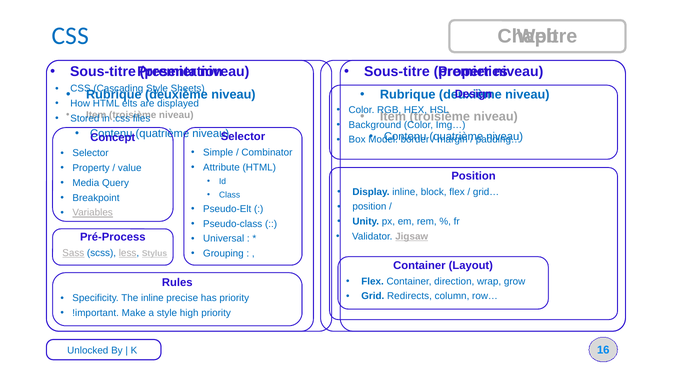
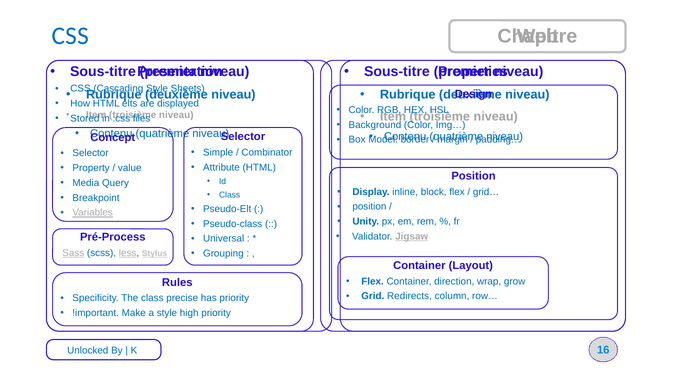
The inline: inline -> class (152, 298)
